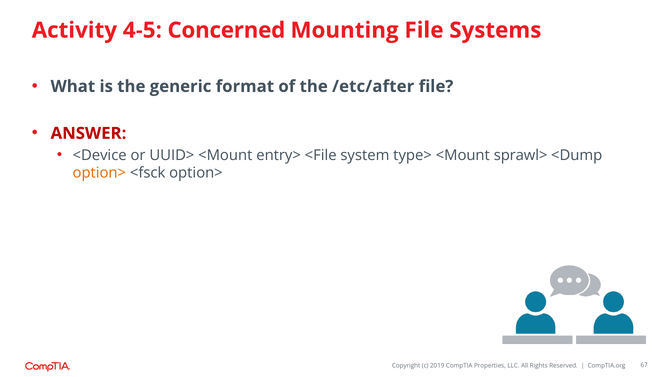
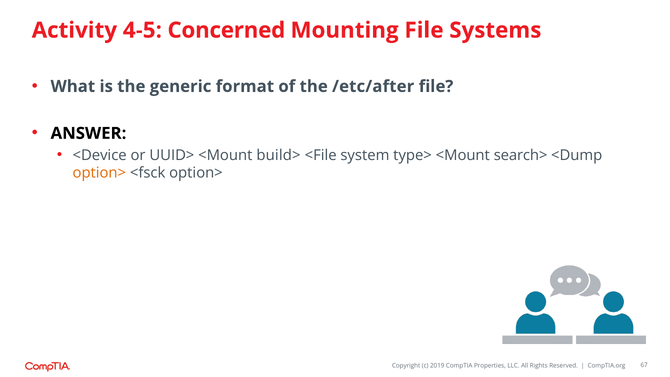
ANSWER colour: red -> black (88, 133)
entry>: entry> -> build> (279, 155)
sprawl>: sprawl> -> search> (521, 155)
